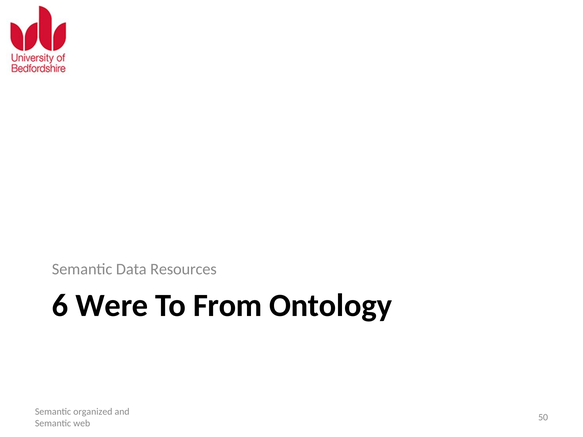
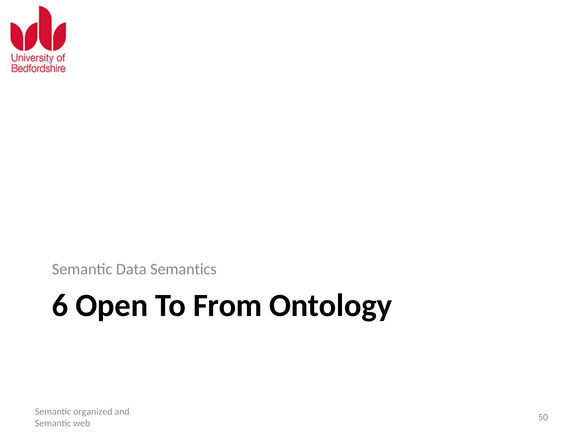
Resources: Resources -> Semantics (183, 269)
Were: Were -> Open (112, 306)
